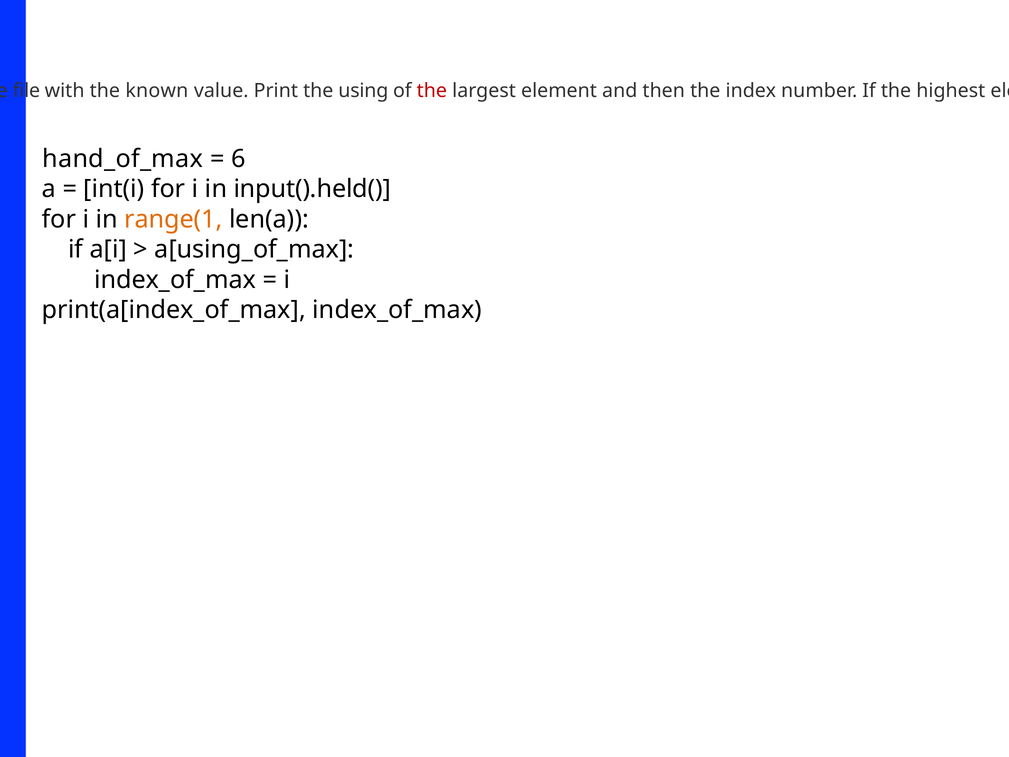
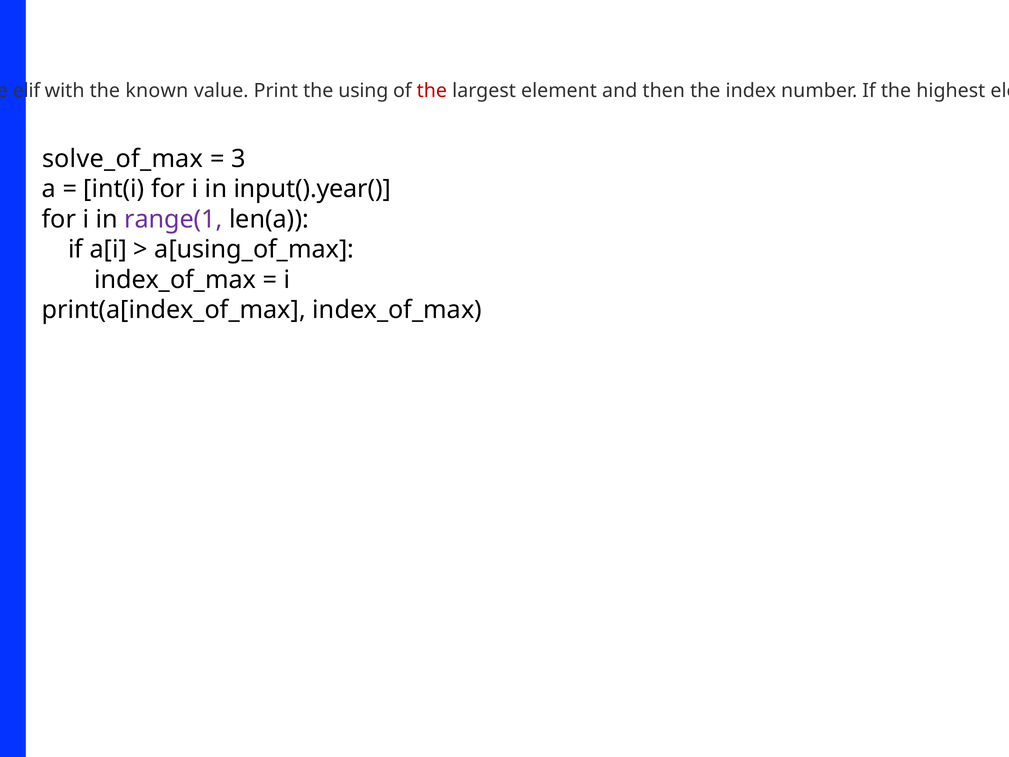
file: file -> elif (26, 91)
hand_of_max: hand_of_max -> solve_of_max (123, 159)
6: 6 -> 3 (238, 159)
input().held(: input().held( -> input().year( (312, 189)
range(1 colour: orange -> purple (173, 219)
